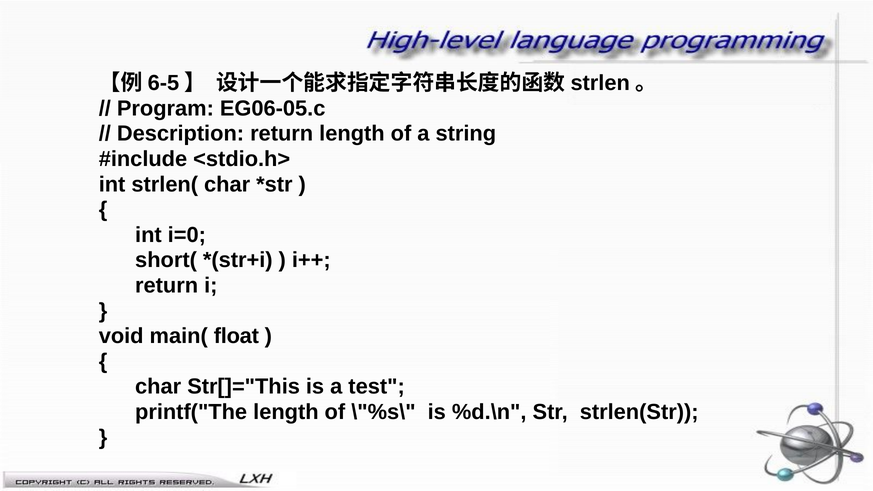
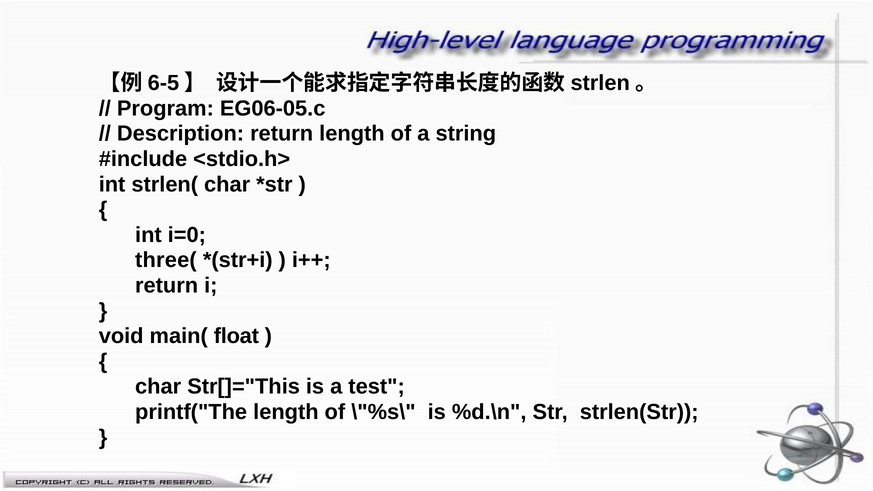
short(: short( -> three( (166, 260)
